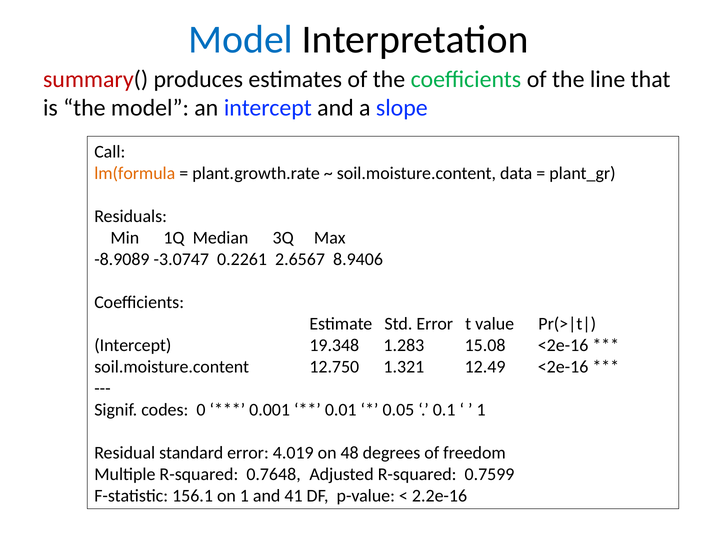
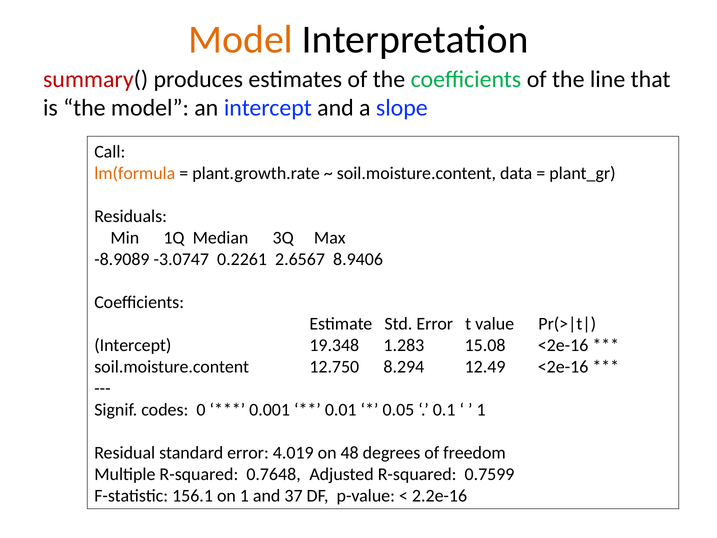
Model colour: blue -> orange (241, 40)
1.321: 1.321 -> 8.294 (404, 367)
41: 41 -> 37 (294, 496)
